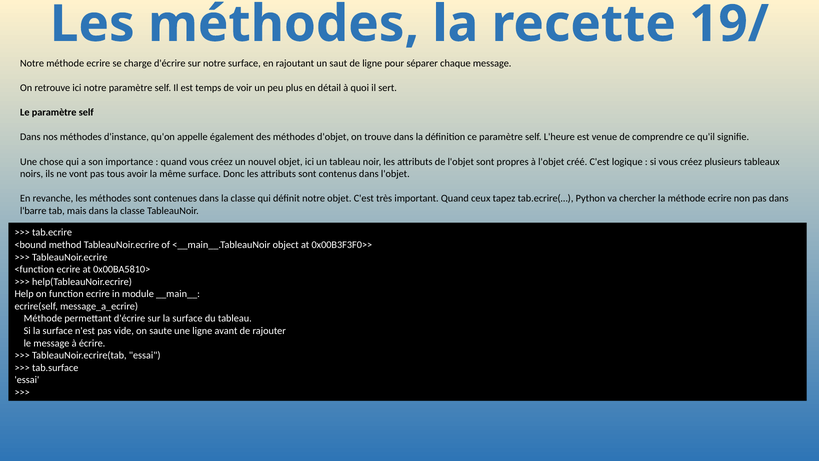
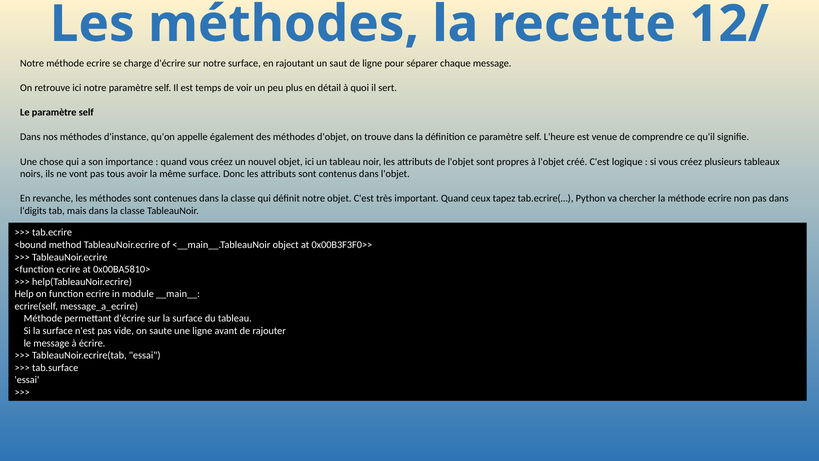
19/: 19/ -> 12/ (729, 24)
l'barre: l'barre -> l'digits (33, 211)
